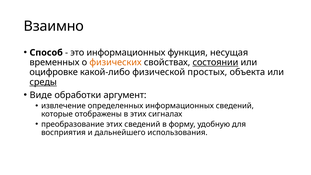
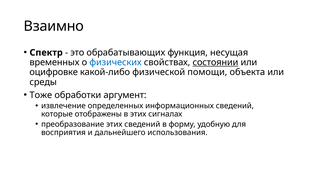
Способ: Способ -> Спектр (46, 53)
это информационных: информационных -> обрабатывающих (126, 53)
физических colour: orange -> blue (116, 62)
простых: простых -> помощи (207, 72)
среды underline: present -> none (43, 82)
Виде: Виде -> Тоже (41, 95)
